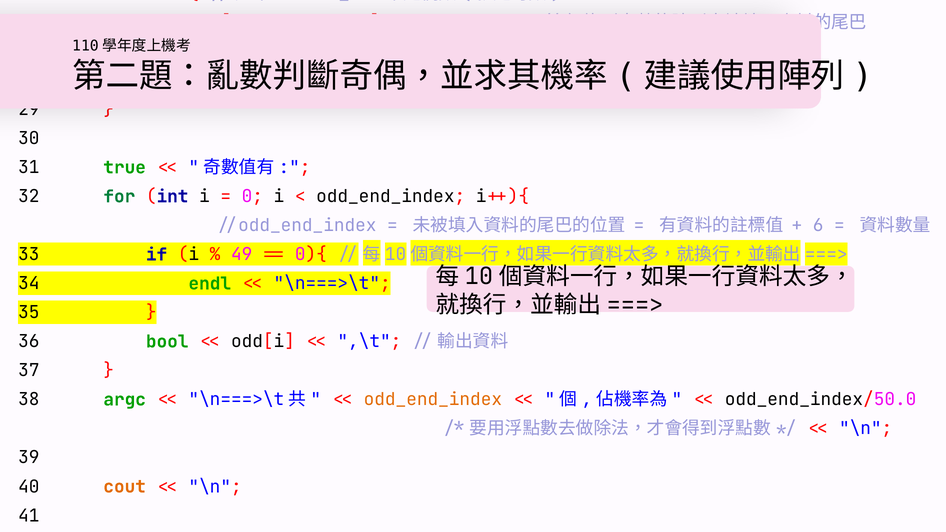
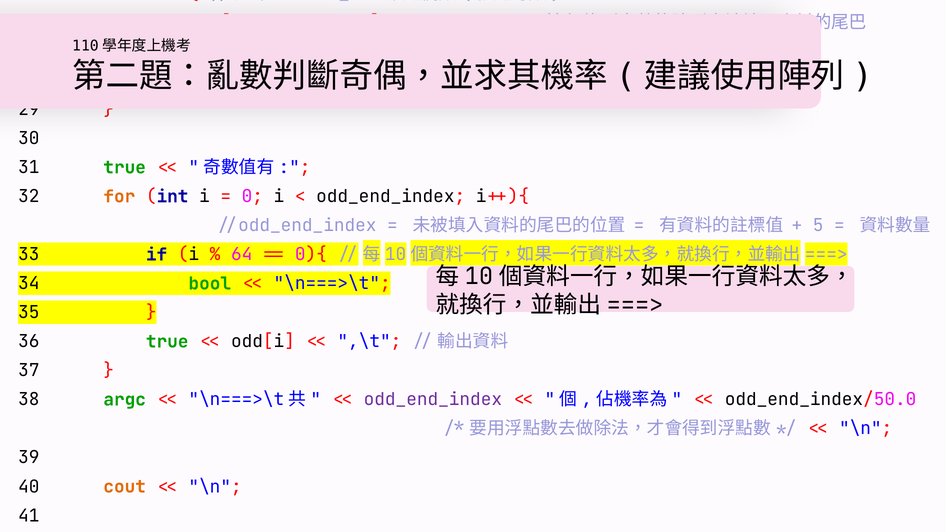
for colour: green -> orange (119, 197)
6: 6 -> 5 (818, 226)
49: 49 -> 64 (242, 255)
endl: endl -> bool (210, 284)
36 bool: bool -> true (167, 342)
odd_end_index colour: orange -> purple (433, 400)
